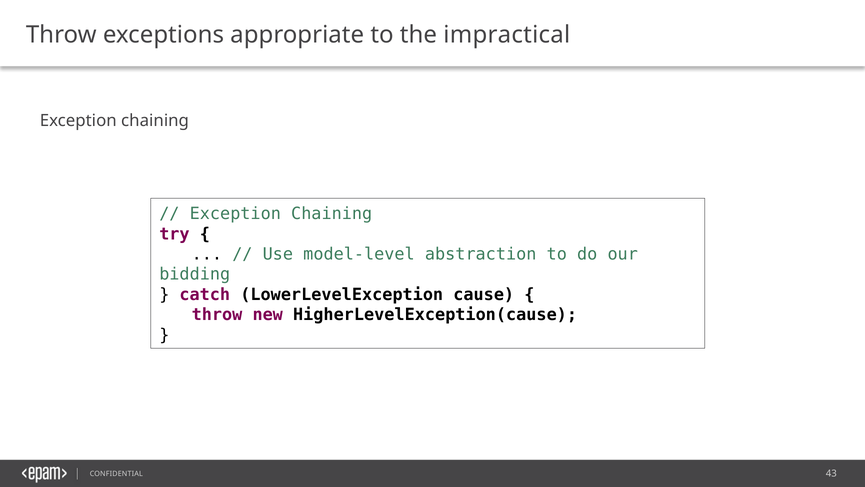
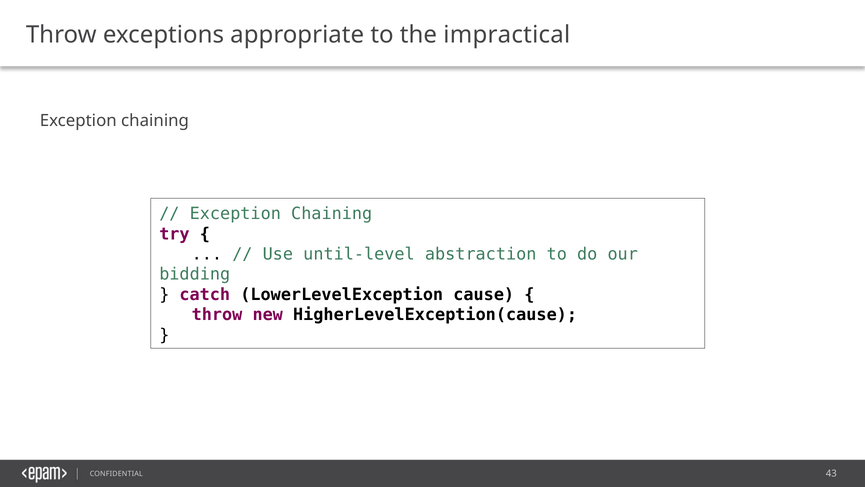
model-level: model-level -> until-level (359, 254)
